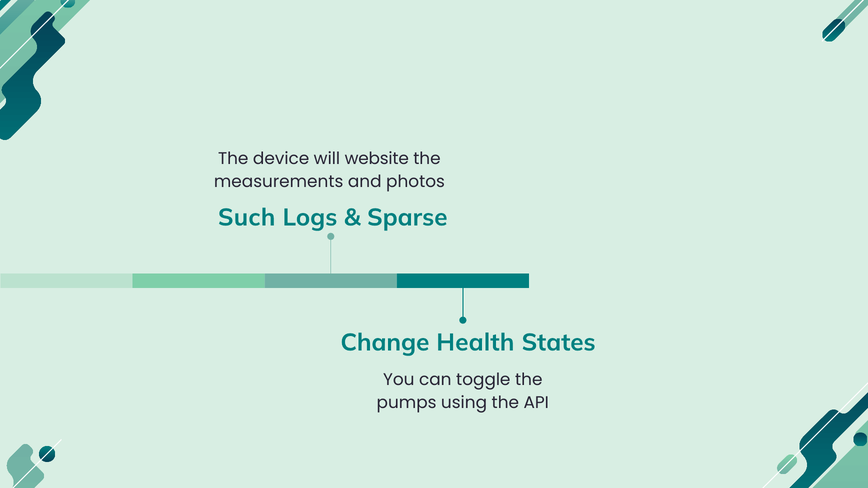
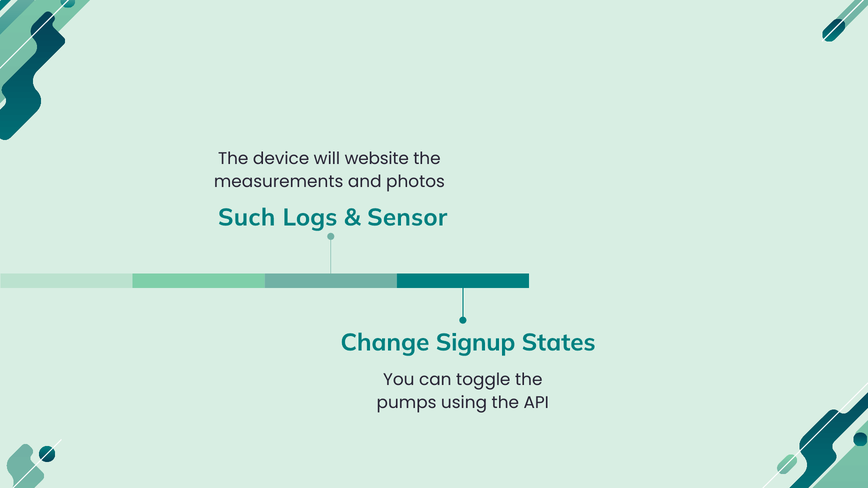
Sparse: Sparse -> Sensor (407, 218)
Health: Health -> Signup (476, 343)
